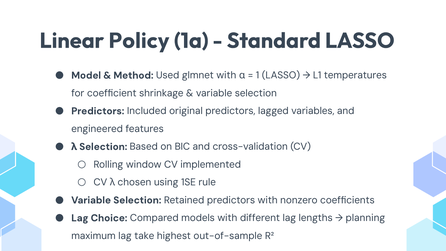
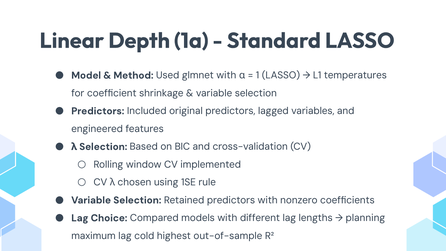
Policy: Policy -> Depth (139, 41)
take: take -> cold (144, 236)
